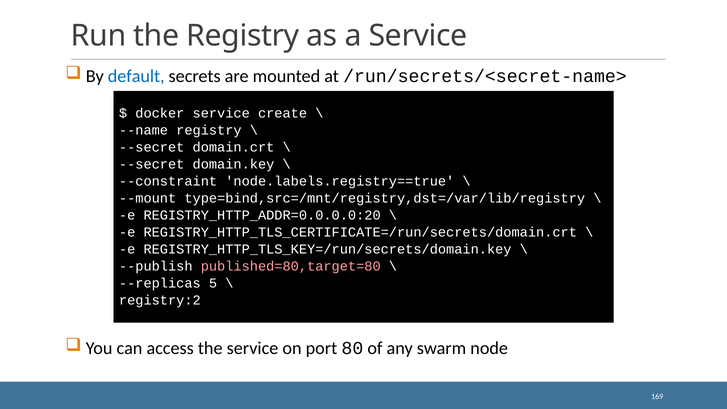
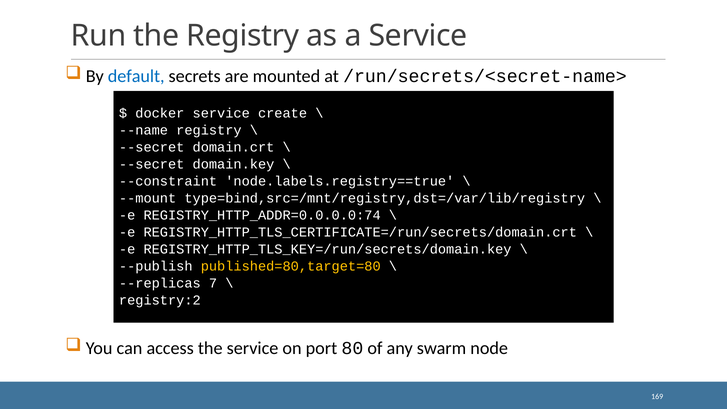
REGISTRY_HTTP_ADDR=0.0.0.0:20: REGISTRY_HTTP_ADDR=0.0.0.0:20 -> REGISTRY_HTTP_ADDR=0.0.0.0:74 (262, 215)
published=80,target=80 colour: pink -> yellow (291, 266)
5: 5 -> 7 (213, 283)
